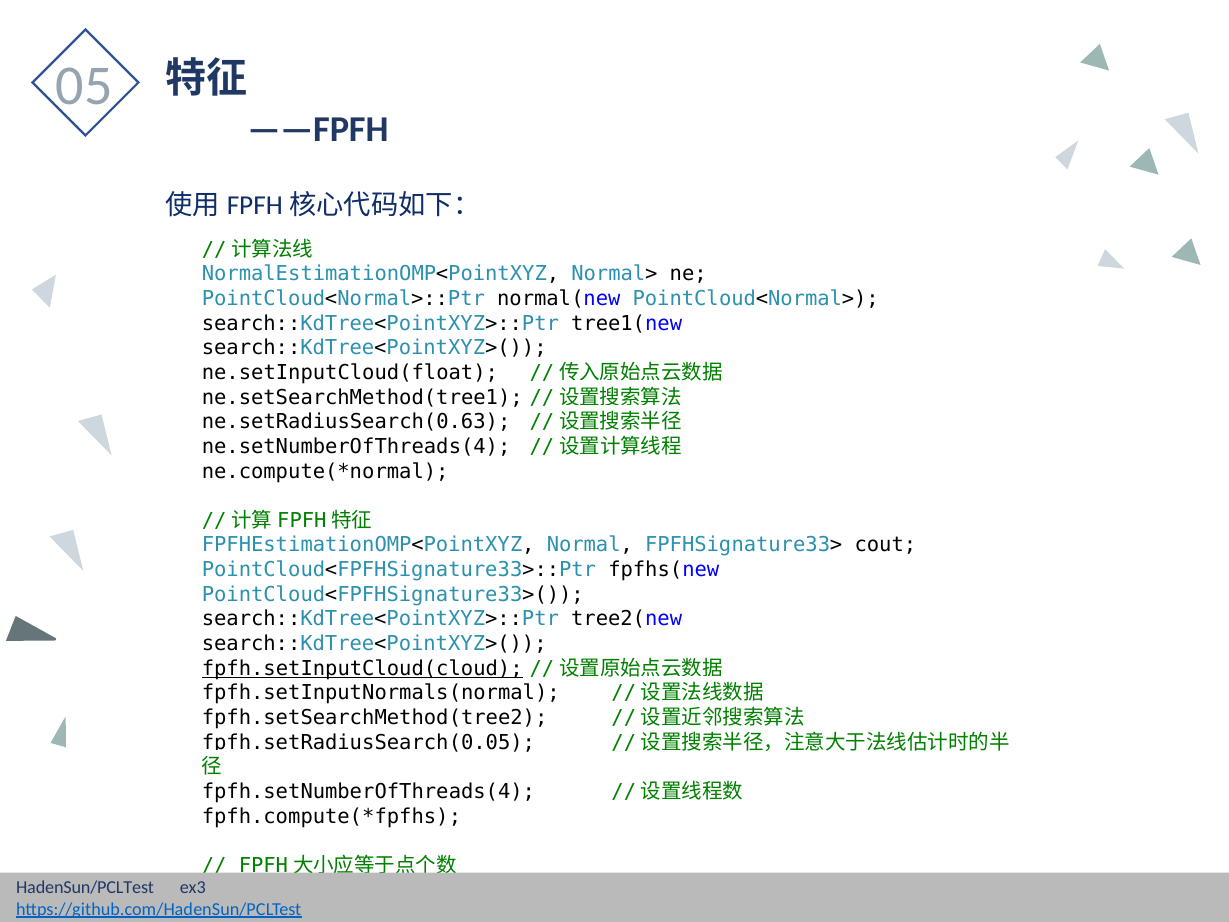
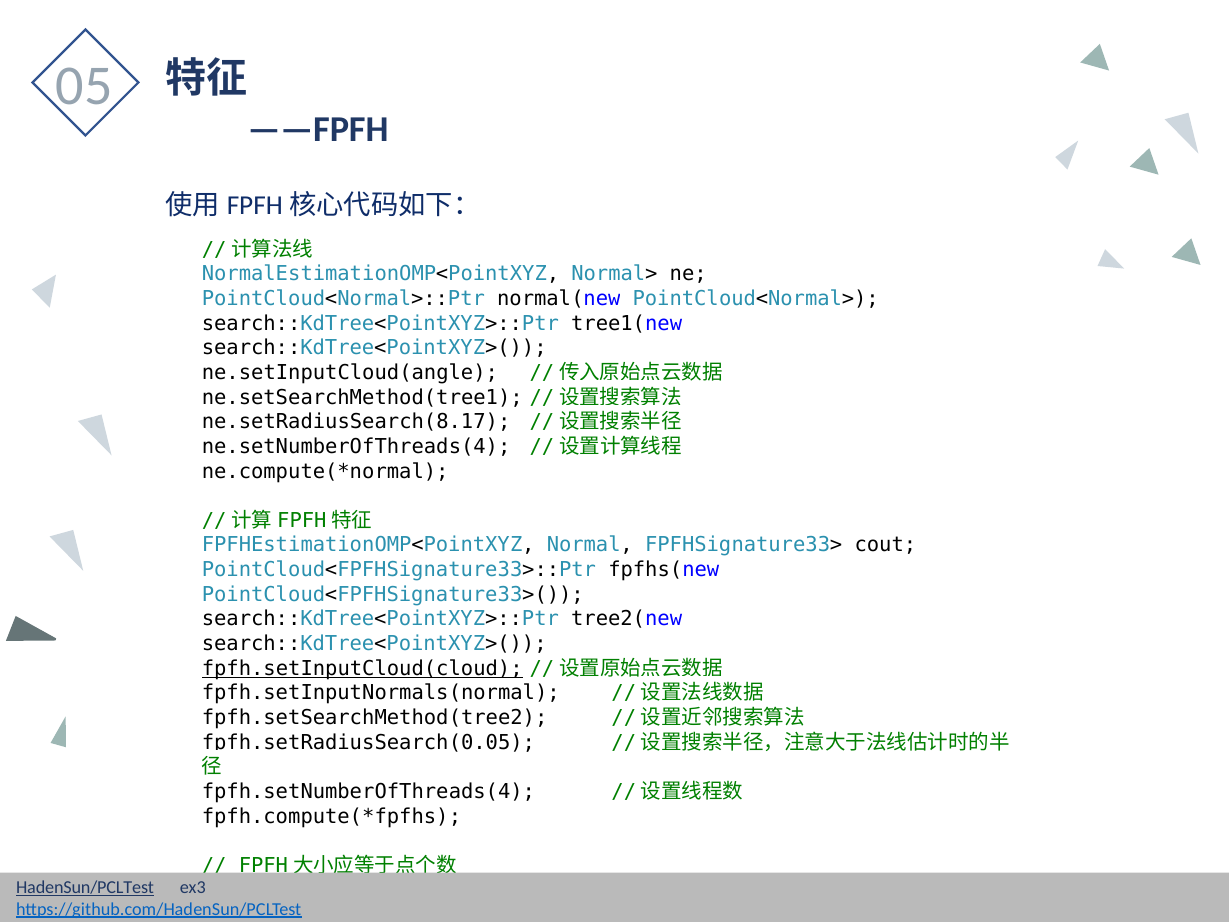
ne.setInputCloud(float: ne.setInputCloud(float -> ne.setInputCloud(angle (350, 373)
ne.setRadiusSearch(0.63: ne.setRadiusSearch(0.63 -> ne.setRadiusSearch(8.17 (356, 422)
HadenSun/PCLTest underline: none -> present (85, 887)
